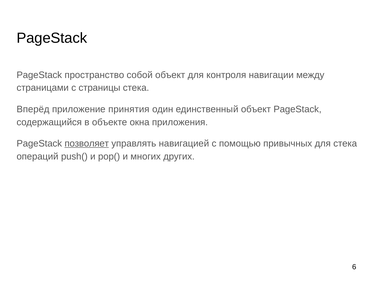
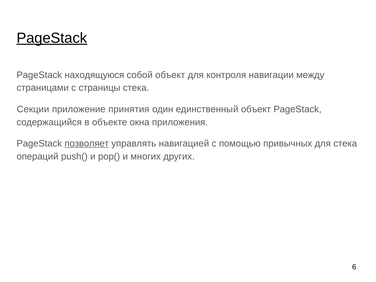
PageStack underline: none -> present (52, 38)
пространство: пространство -> находящуюся (94, 75)
Вперёд: Вперёд -> Секции (33, 109)
